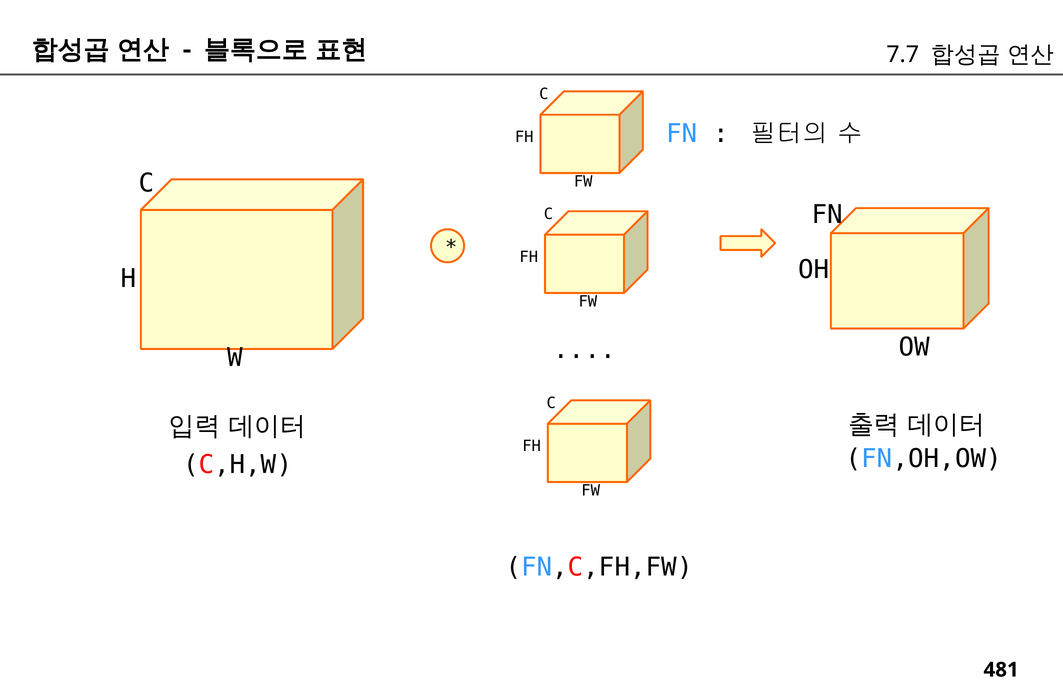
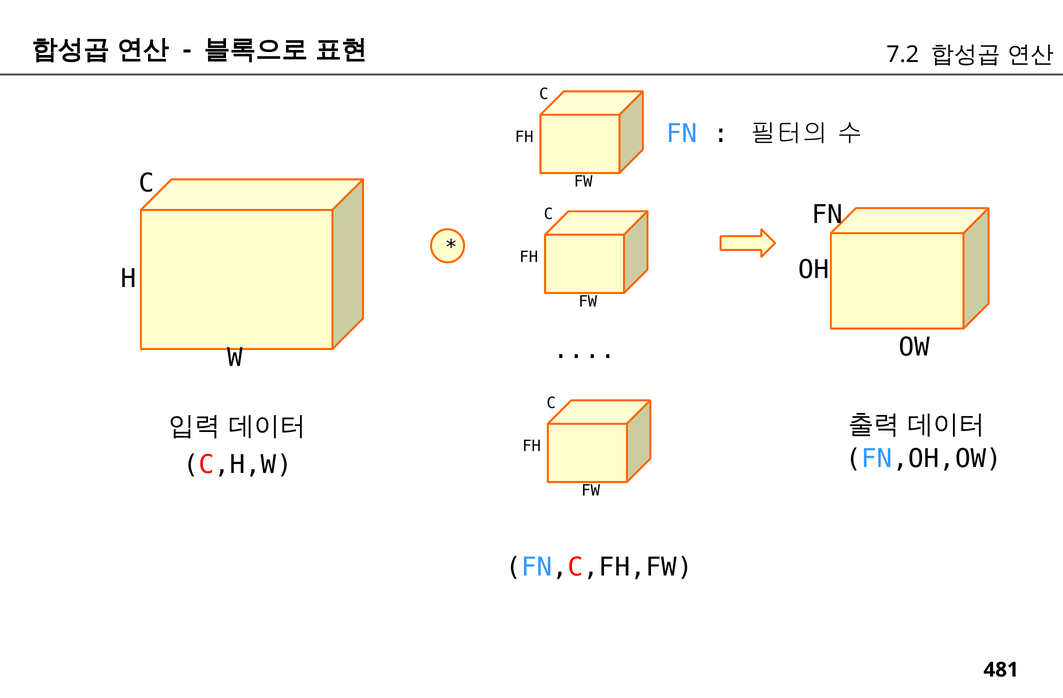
7.7: 7.7 -> 7.2 (903, 54)
